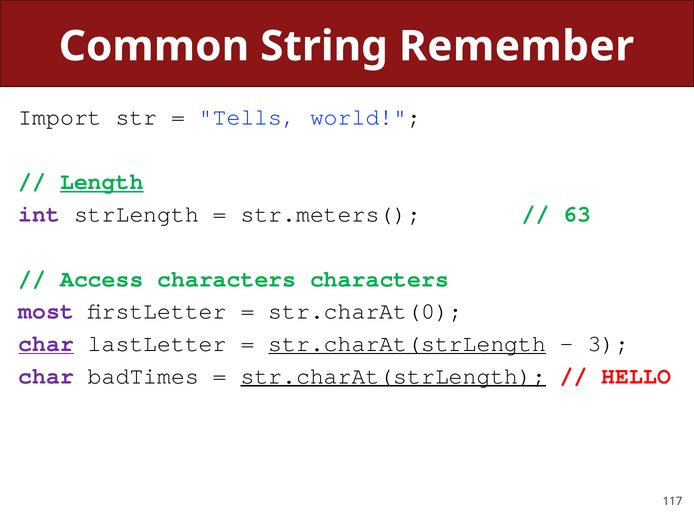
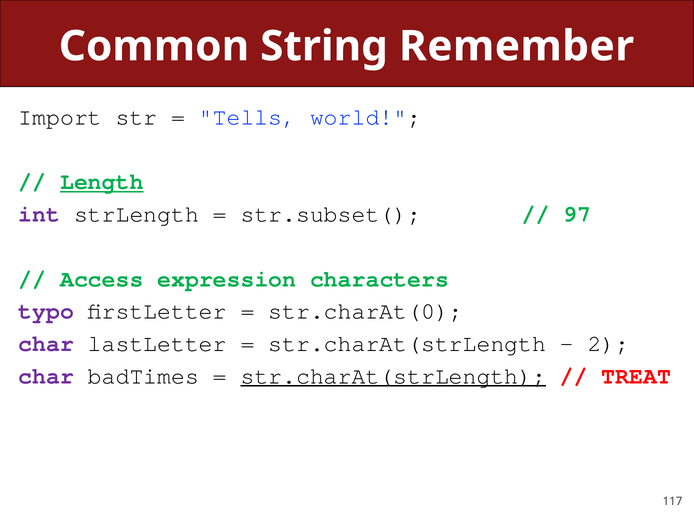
str.meters(: str.meters( -> str.subset( (331, 214)
63: 63 -> 97 (577, 214)
Access characters: characters -> expression (227, 279)
most: most -> typo (46, 312)
char underline: present -> none (46, 344)
str.charAt(strLength underline: present -> none (407, 344)
3: 3 -> 2 (608, 344)
HELLO: HELLO -> TREAT (636, 376)
